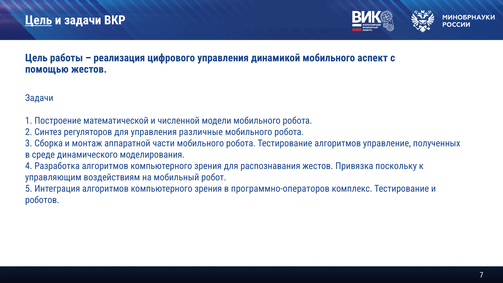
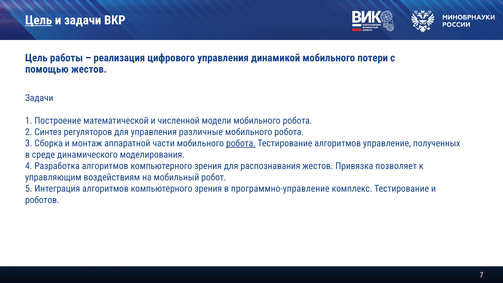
аспект: аспект -> потери (373, 58)
робота underline: none -> present (241, 143)
поскольку: поскольку -> позволяет (396, 166)
программно-операторов: программно-операторов -> программно-управление (280, 189)
